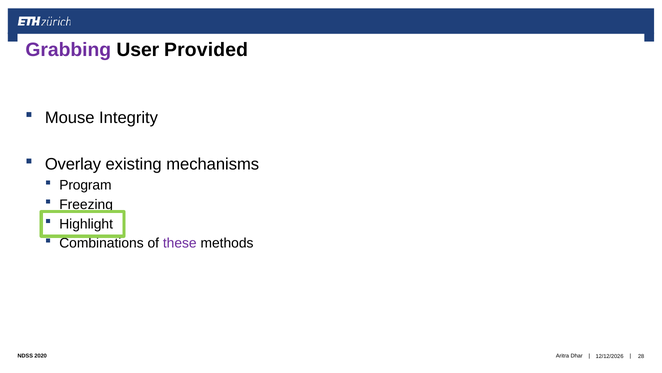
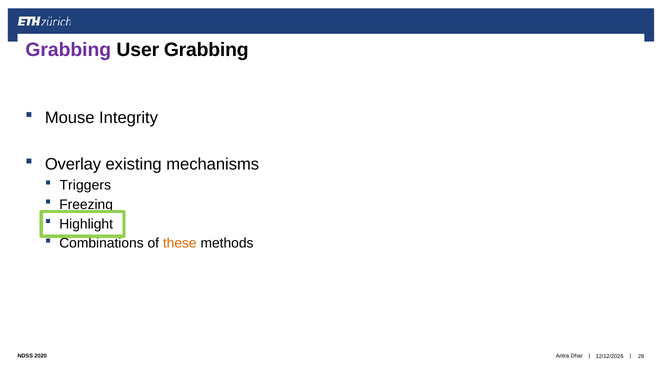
User Provided: Provided -> Grabbing (206, 50)
Program: Program -> Triggers (85, 185)
these colour: purple -> orange (180, 243)
